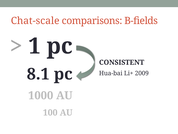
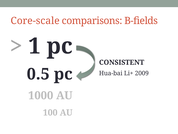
Chat-scale: Chat-scale -> Core-scale (35, 21)
8.1: 8.1 -> 0.5 (38, 74)
